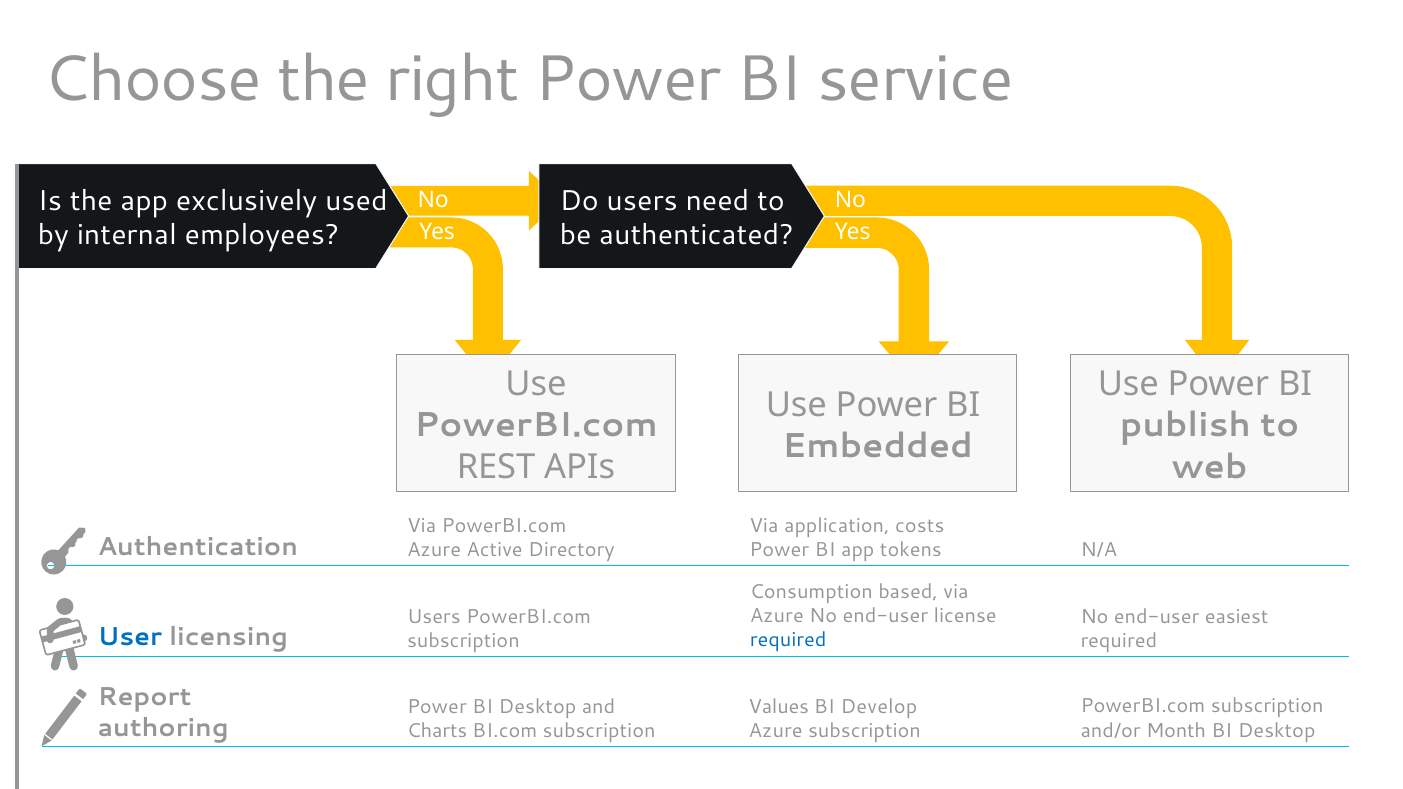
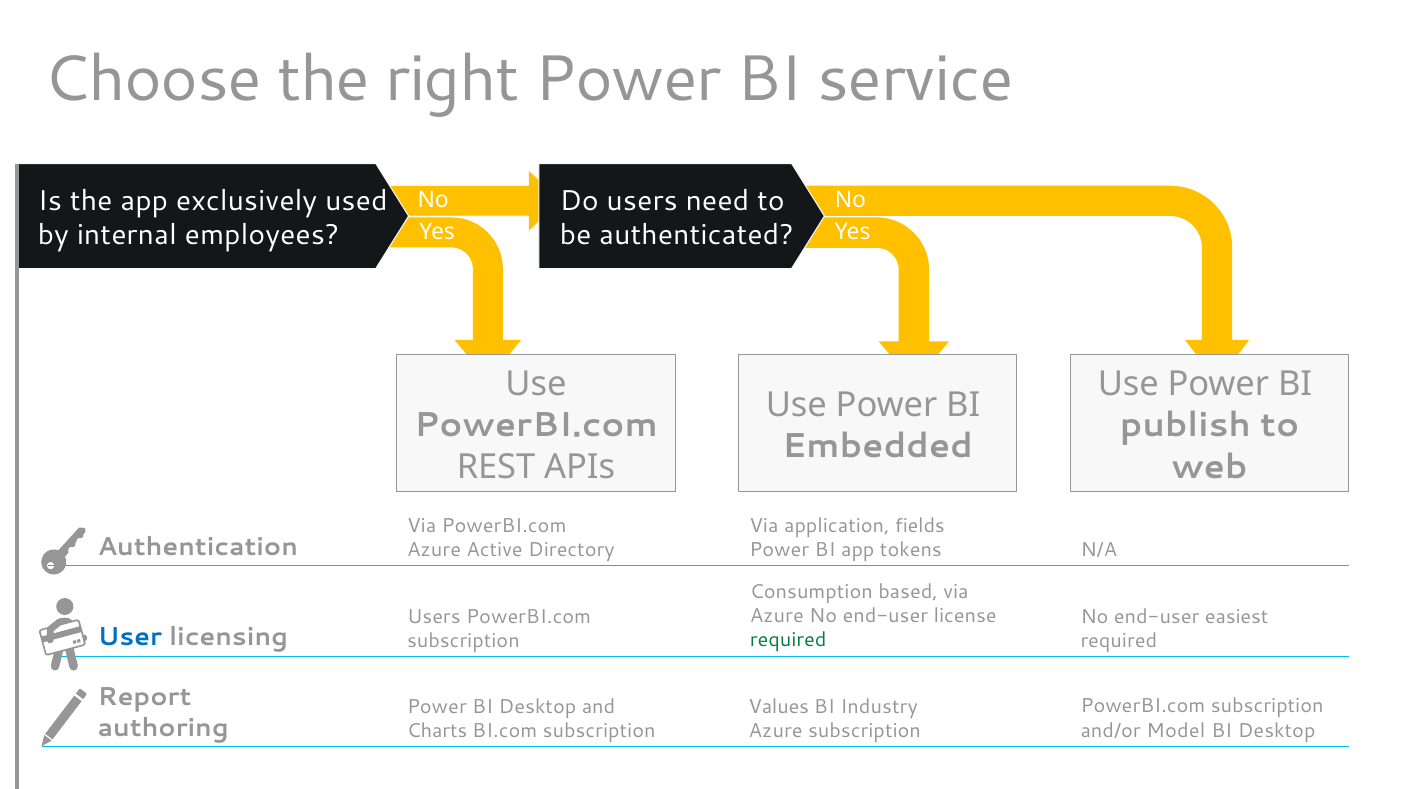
costs: costs -> fields (920, 526)
required colour: blue -> green (788, 640)
Develop: Develop -> Industry (879, 707)
Month: Month -> Model (1176, 731)
